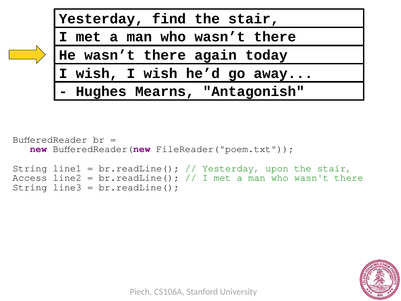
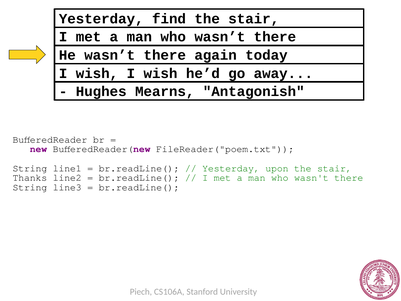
Access: Access -> Thanks (30, 178)
